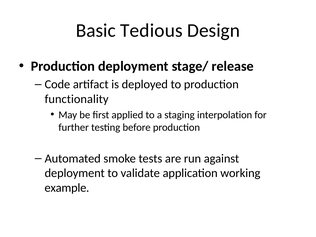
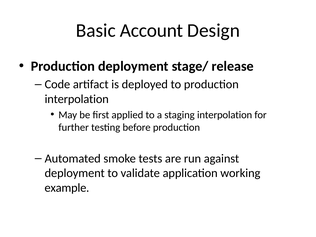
Tedious: Tedious -> Account (152, 31)
functionality: functionality -> interpolation (77, 99)
